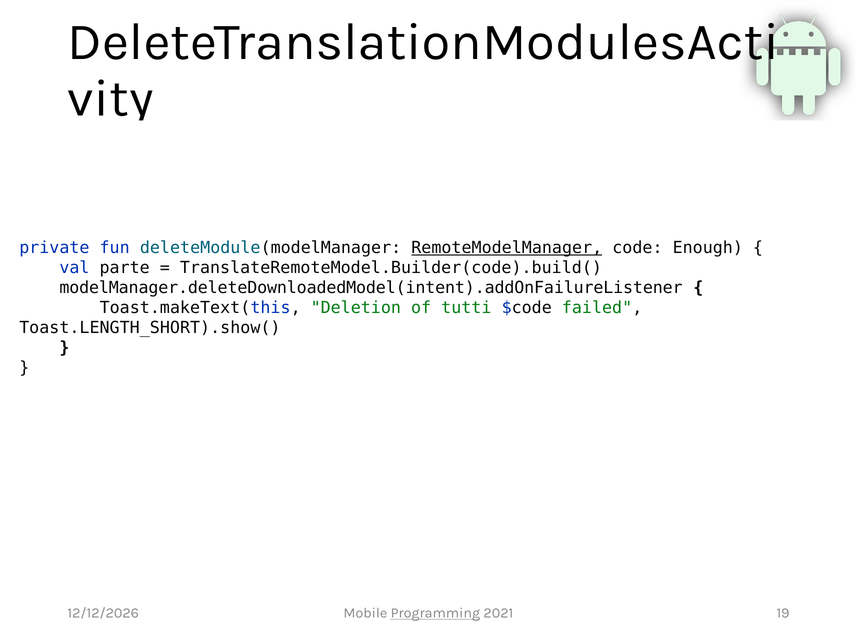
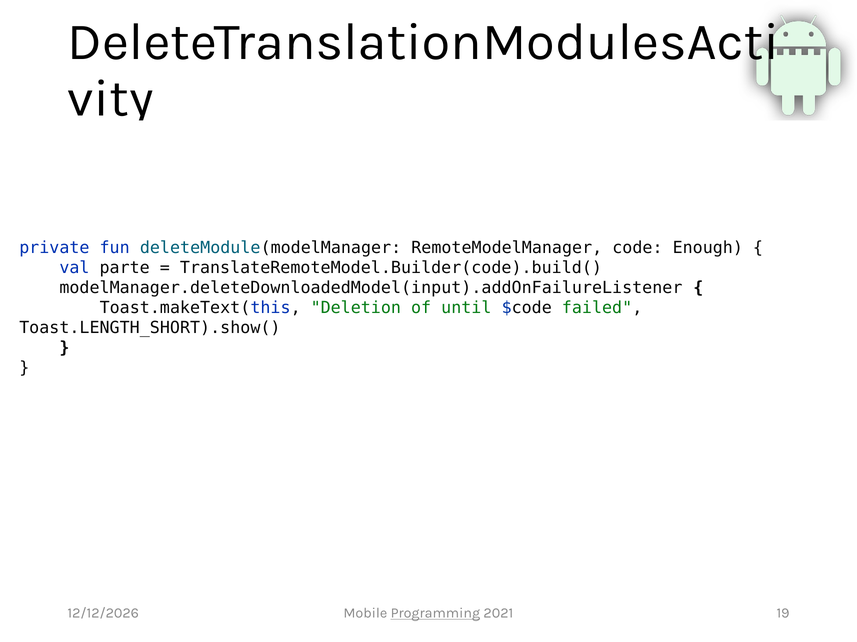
RemoteModelManager underline: present -> none (507, 248)
modelManager.deleteDownloadedModel(intent).addOnFailureListener: modelManager.deleteDownloadedModel(intent).addOnFailureListener -> modelManager.deleteDownloadedModel(input).addOnFailureListener (371, 288)
tutti: tutti -> until (466, 308)
